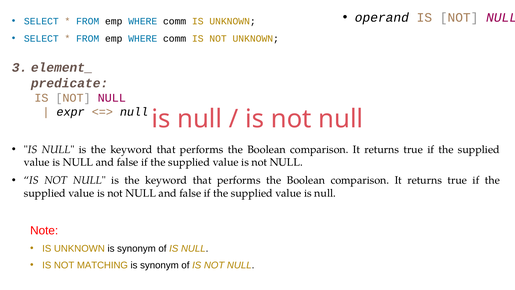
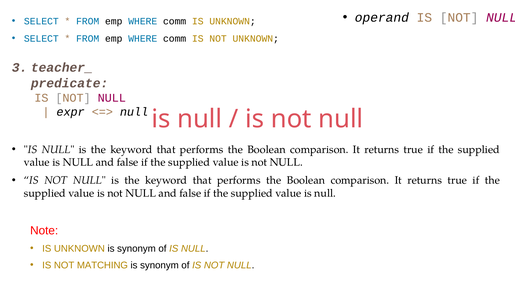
element_: element_ -> teacher_ (62, 68)
